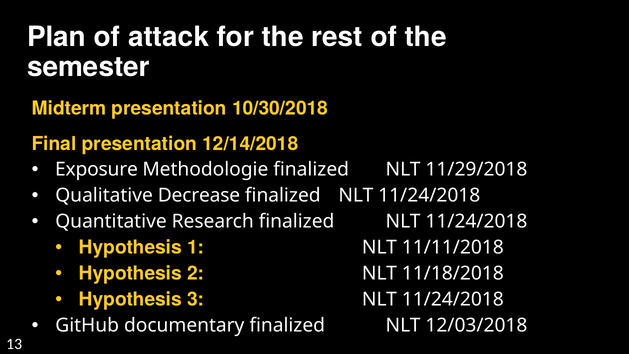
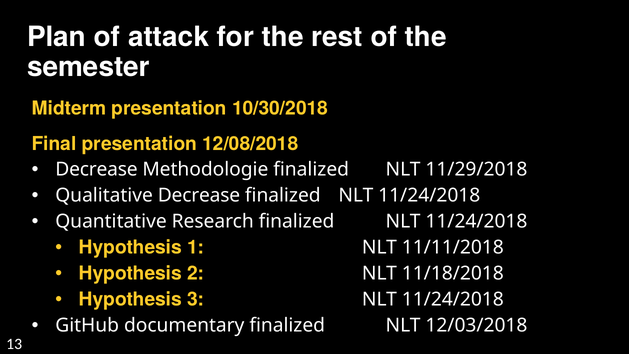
12/14/2018: 12/14/2018 -> 12/08/2018 (250, 144)
Exposure: Exposure -> Decrease (96, 169)
